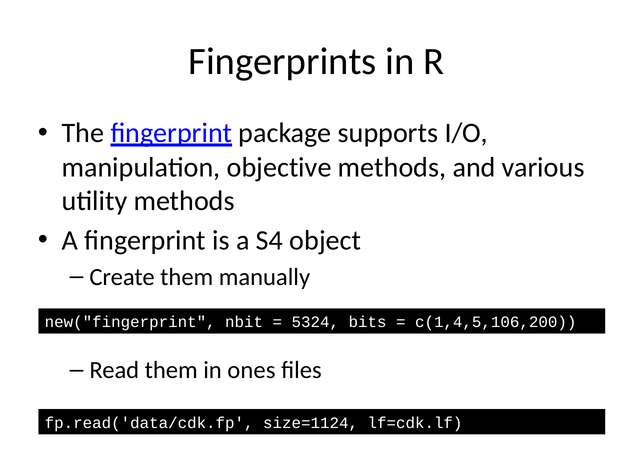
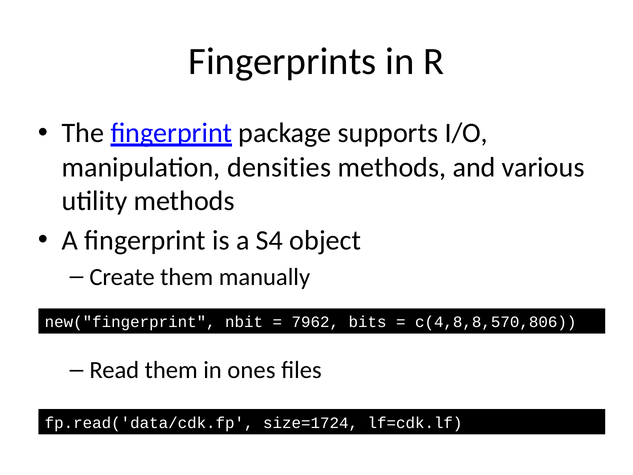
objective: objective -> densities (279, 167)
5324: 5324 -> 7962 (315, 322)
c(1,4,5,106,200: c(1,4,5,106,200 -> c(4,8,8,570,806 (496, 322)
size=1124: size=1124 -> size=1724 (311, 423)
